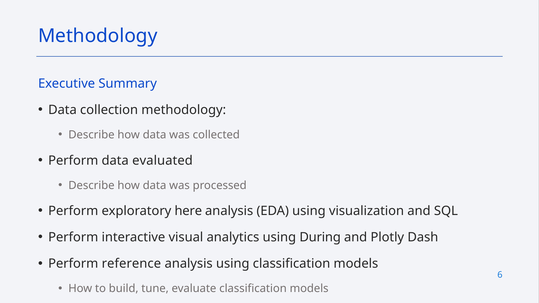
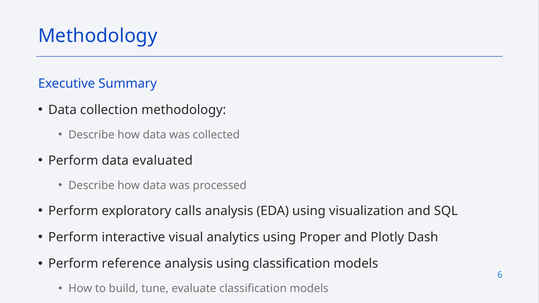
here: here -> calls (188, 211)
During: During -> Proper (320, 237)
